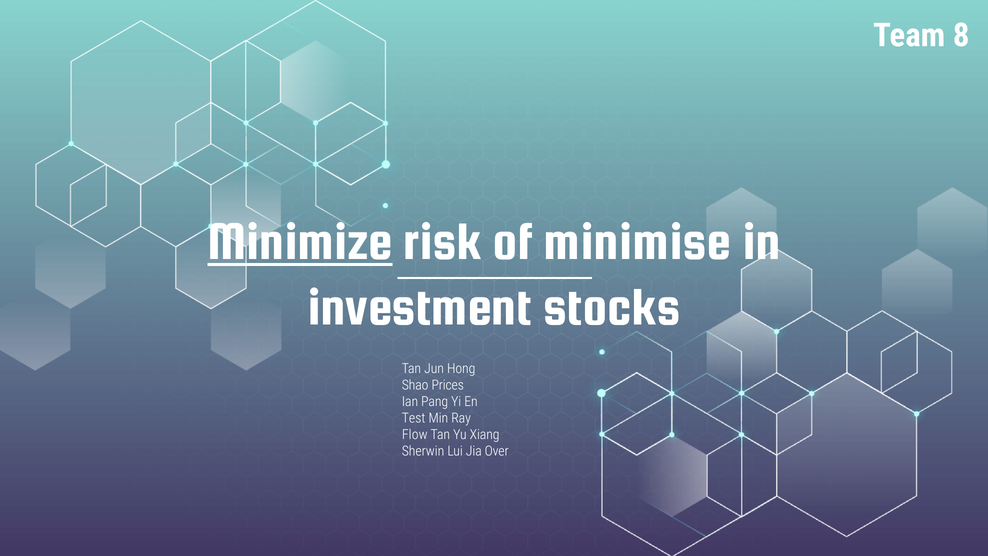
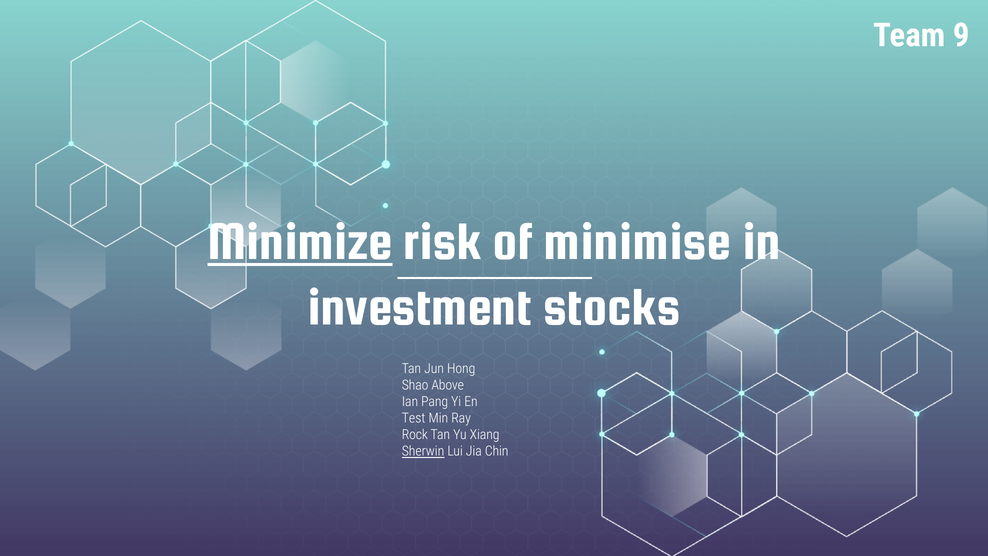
8: 8 -> 9 (961, 35)
Prices: Prices -> Above (448, 385)
Flow: Flow -> Rock (415, 435)
Sherwin underline: none -> present (423, 451)
Over: Over -> Chin (497, 451)
